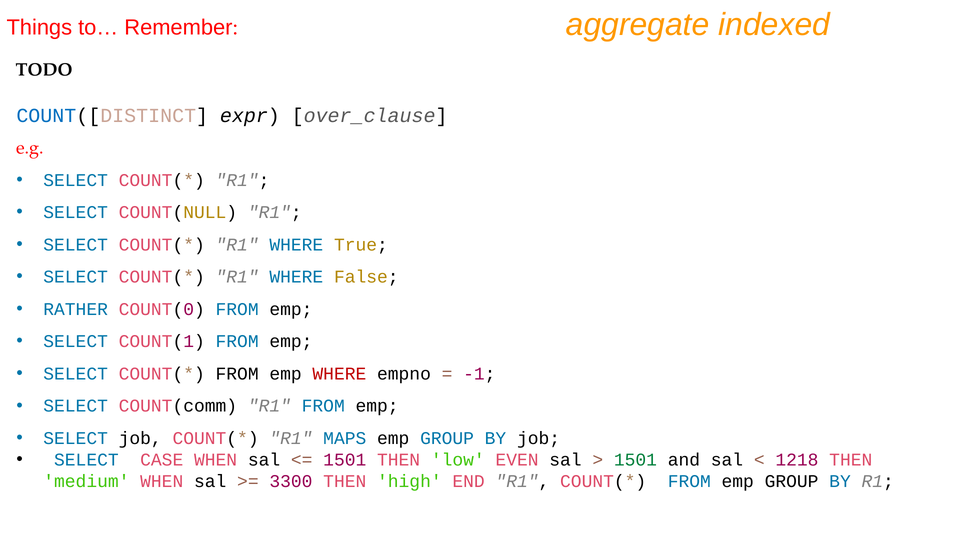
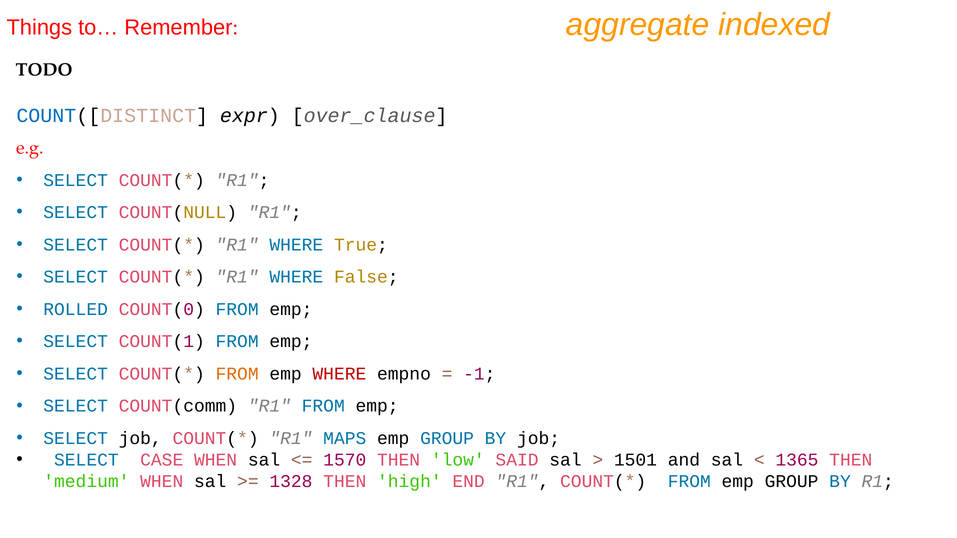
RATHER: RATHER -> ROLLED (76, 309)
FROM colour: black -> orange (237, 374)
1501: 1501 -> 1570 (345, 460)
EVEN: EVEN -> SAID (517, 460)
1501 colour: green -> black (635, 460)
1218: 1218 -> 1365 (797, 460)
3300: 3300 -> 1328 (291, 482)
